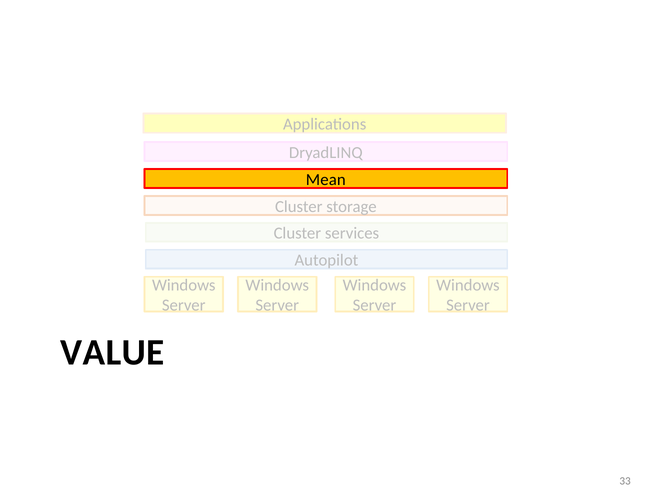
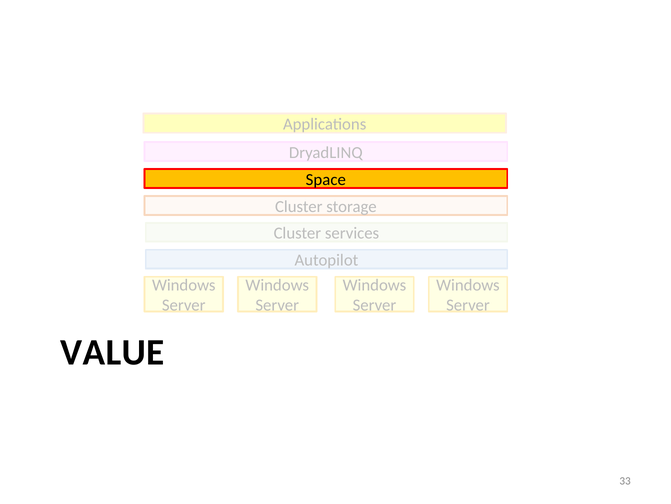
Mean: Mean -> Space (326, 179)
